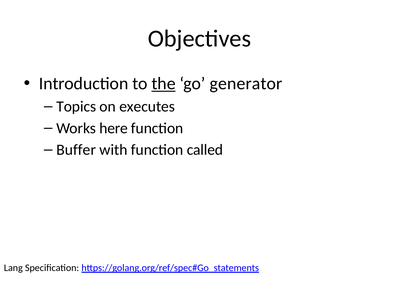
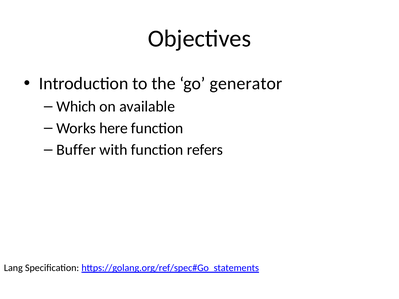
the underline: present -> none (164, 84)
Topics: Topics -> Which (76, 107)
executes: executes -> available (147, 107)
called: called -> refers (205, 150)
